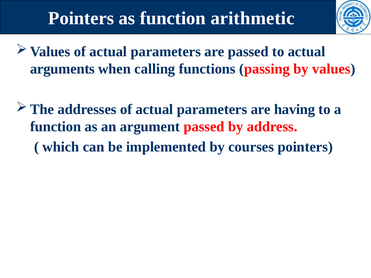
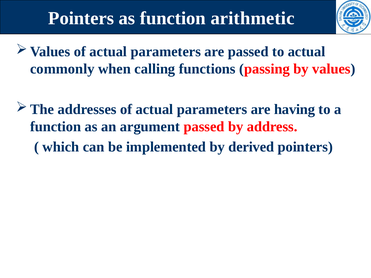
arguments: arguments -> commonly (62, 69)
courses: courses -> derived (251, 147)
